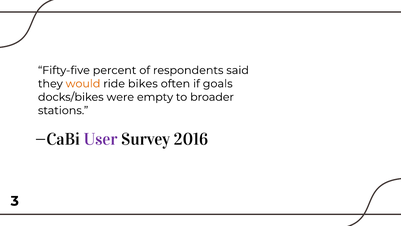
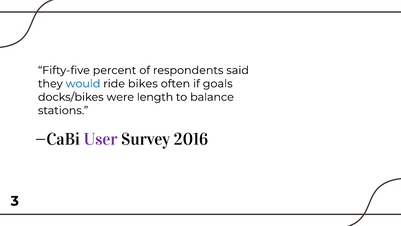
would colour: orange -> blue (83, 84)
empty: empty -> length (155, 97)
broader: broader -> balance (212, 97)
